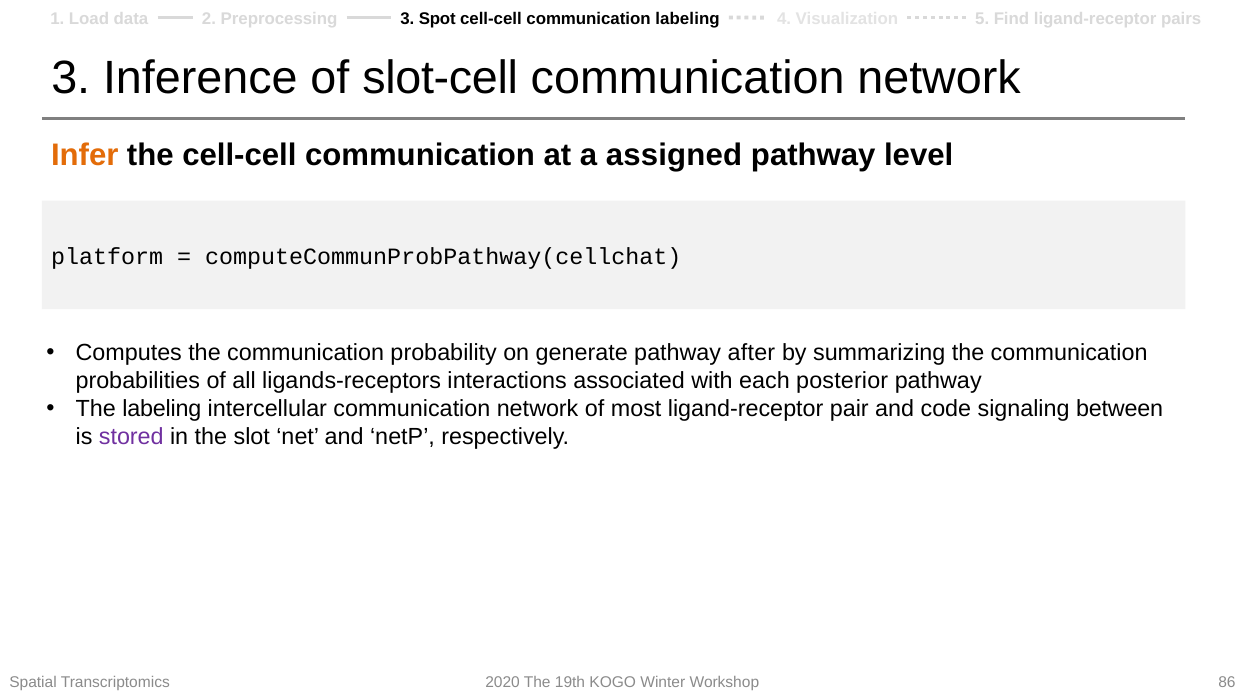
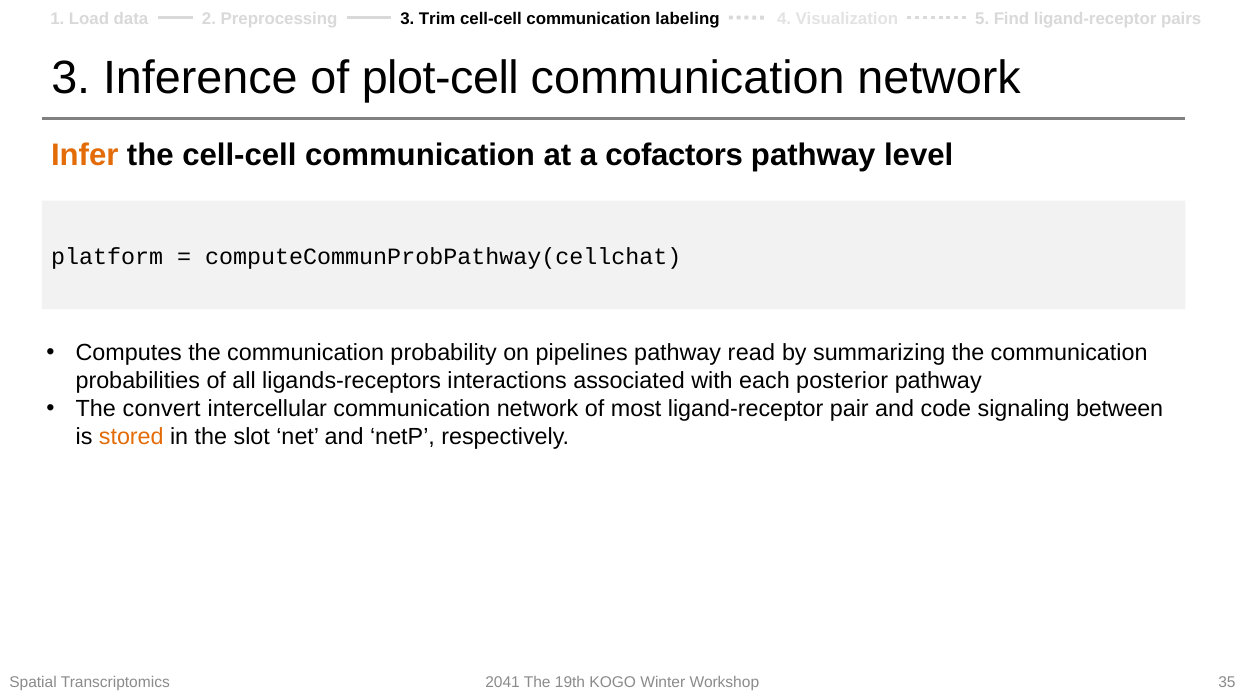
Spot: Spot -> Trim (437, 19)
slot-cell: slot-cell -> plot-cell (440, 78)
assigned: assigned -> cofactors (674, 155)
generate: generate -> pipelines (582, 353)
after: after -> read (751, 353)
The labeling: labeling -> convert (162, 409)
stored colour: purple -> orange (131, 437)
2020: 2020 -> 2041 (503, 683)
86: 86 -> 35 (1227, 683)
